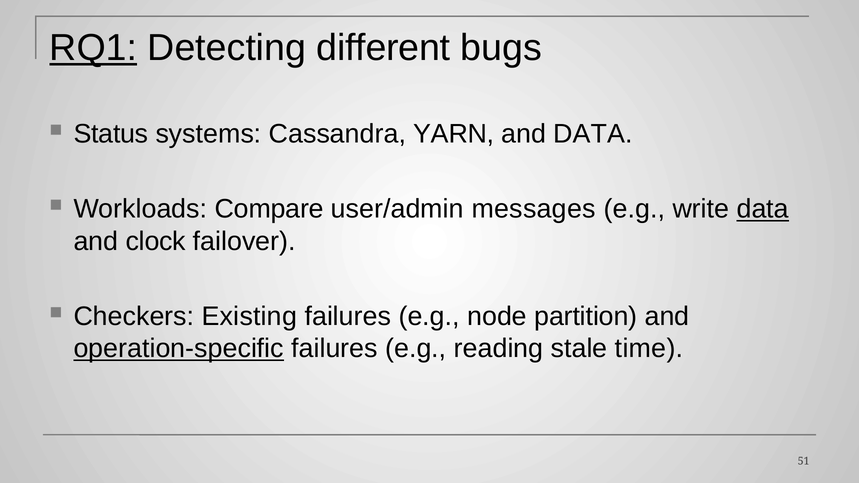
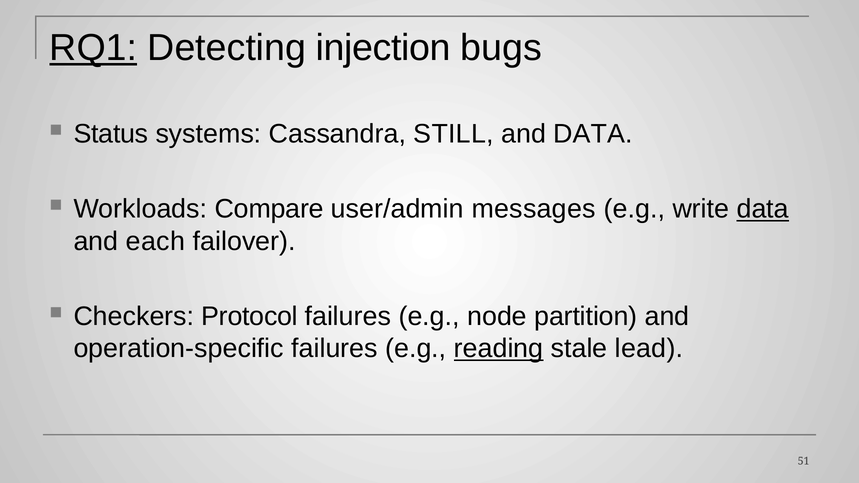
different: different -> injection (383, 48)
YARN: YARN -> STILL (454, 134)
clock: clock -> each (155, 241)
Existing: Existing -> Protocol (250, 317)
operation-specific underline: present -> none (179, 349)
reading underline: none -> present (499, 349)
time: time -> lead (649, 349)
